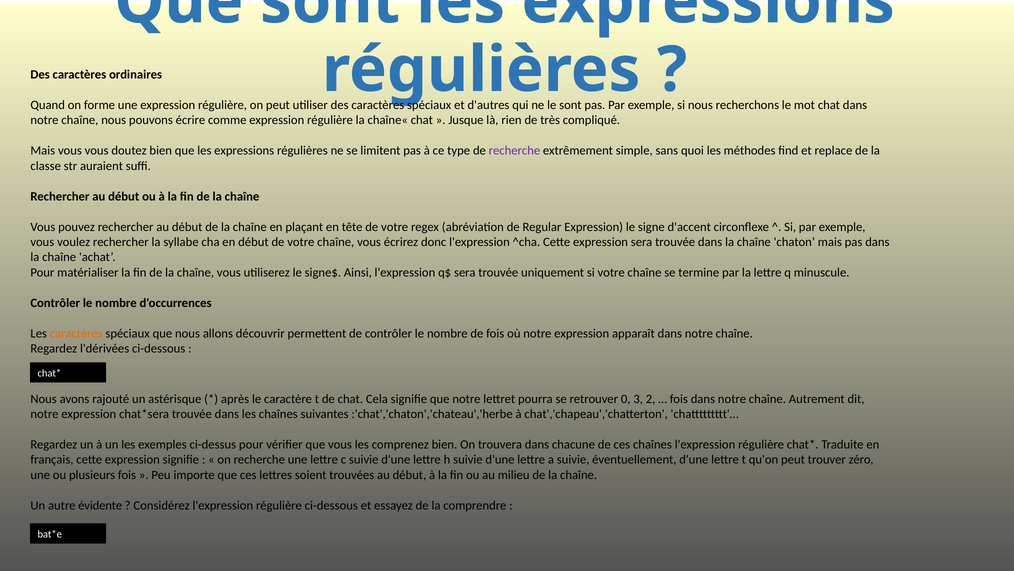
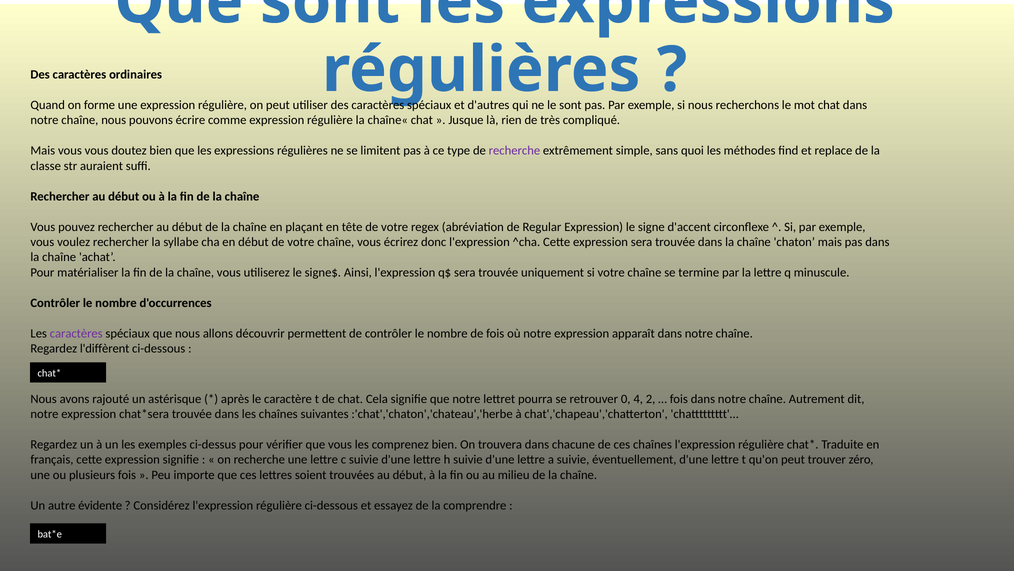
caractères colour: orange -> purple (76, 333)
l'dérivées: l'dérivées -> l'diffèrent (105, 348)
3: 3 -> 4 (638, 398)
